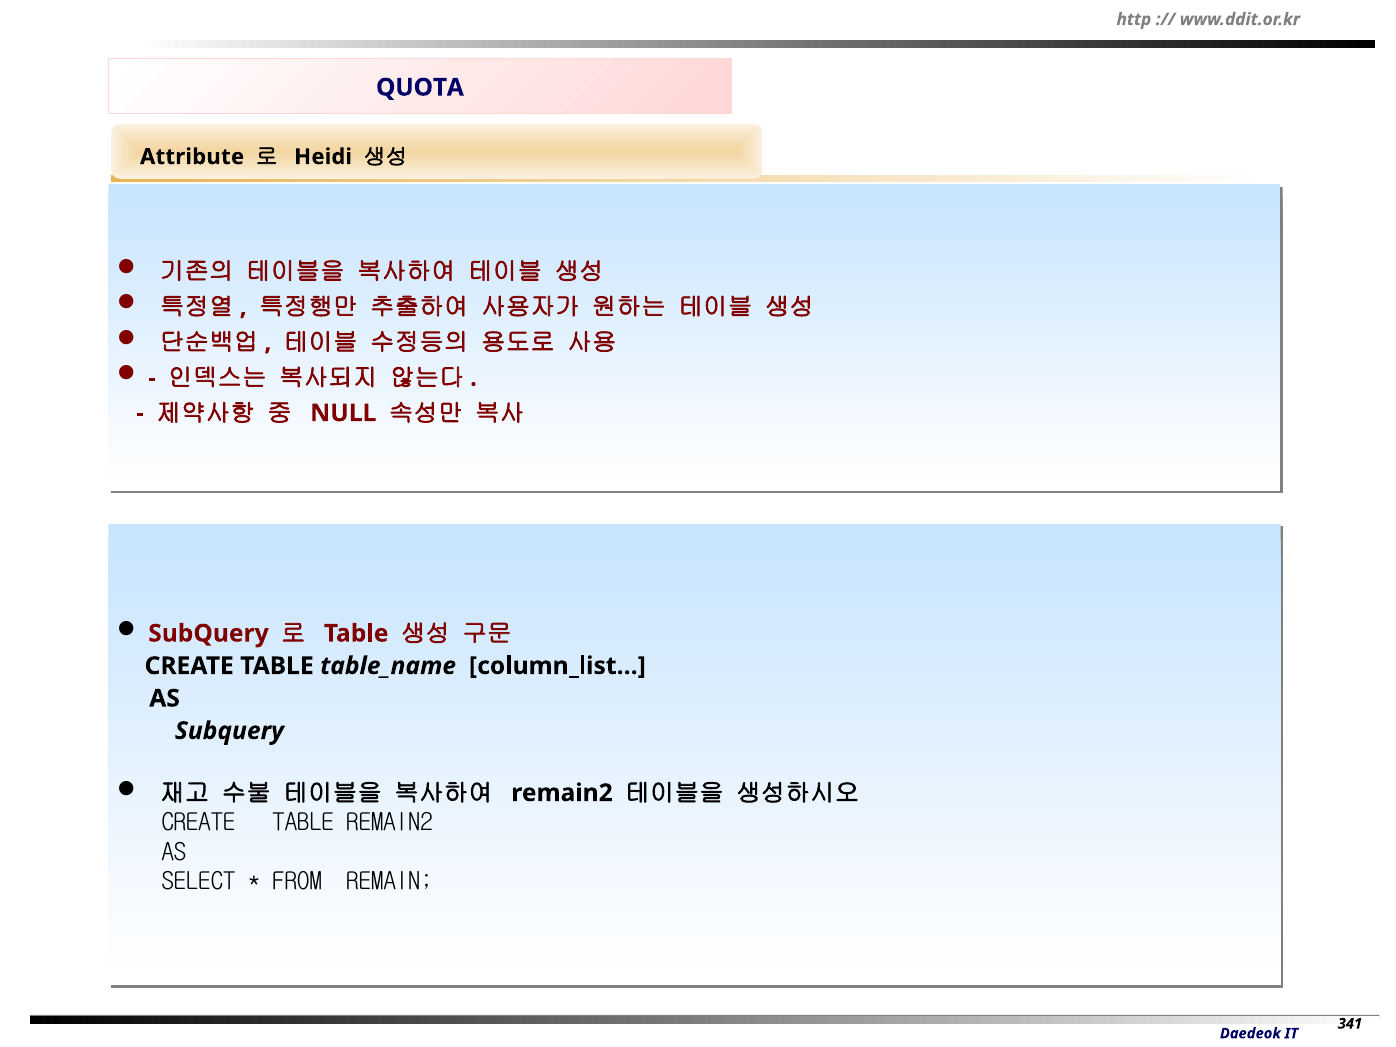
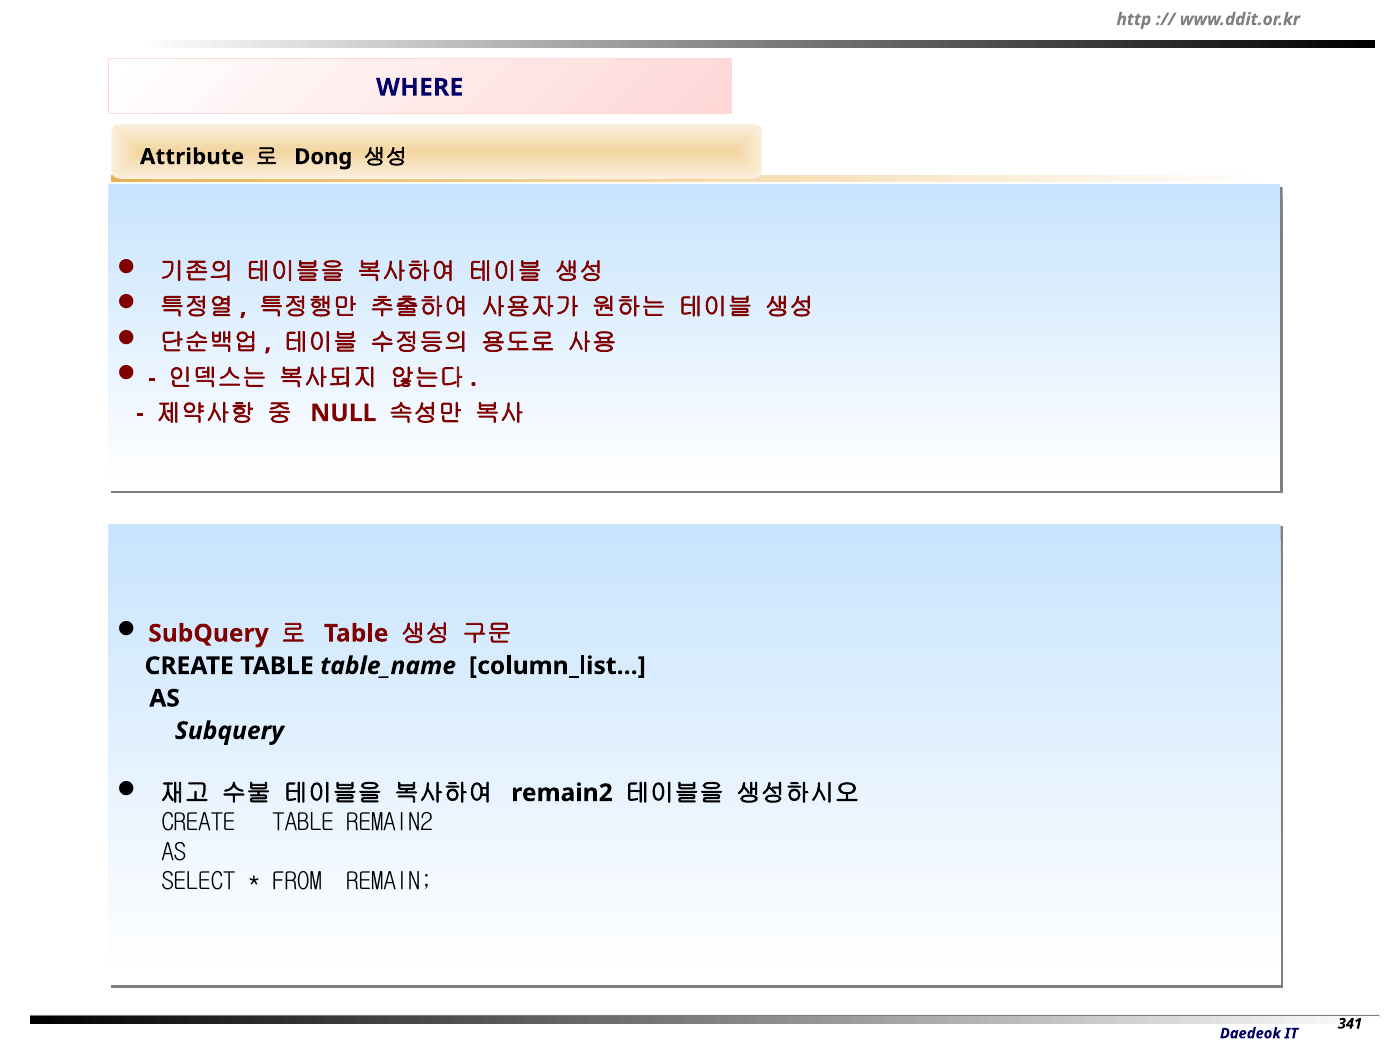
QUOTA: QUOTA -> WHERE (420, 87)
Heidi: Heidi -> Dong (323, 157)
